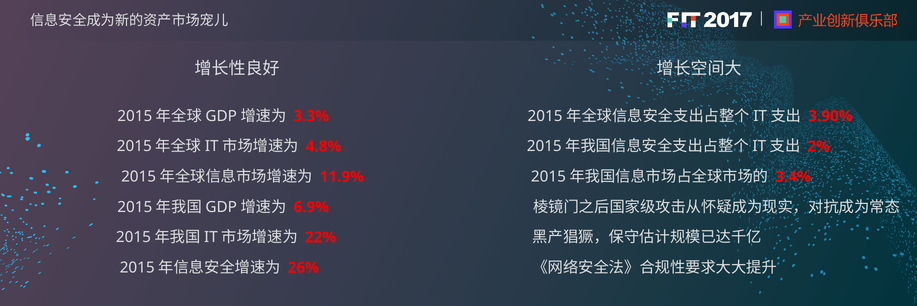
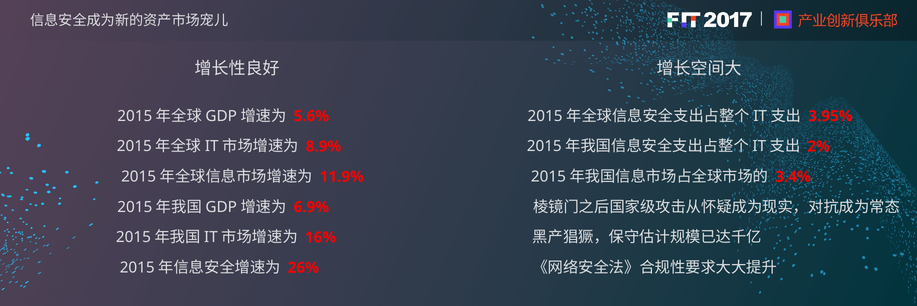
3.3%: 3.3% -> 5.6% (311, 116)
3.90%: 3.90% -> 3.95% (830, 116)
4.8%: 4.8% -> 8.9% (324, 146)
22%: 22% -> 16% (321, 237)
